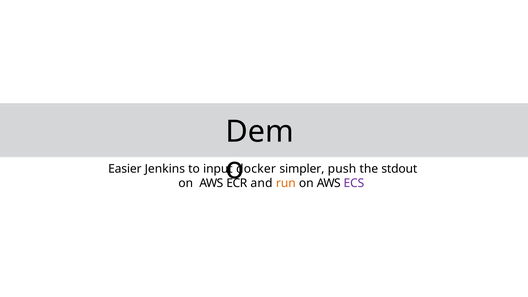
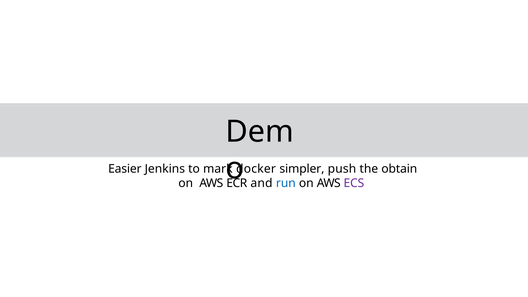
input: input -> mark (218, 169)
stdout: stdout -> obtain (399, 169)
run colour: orange -> blue (286, 183)
